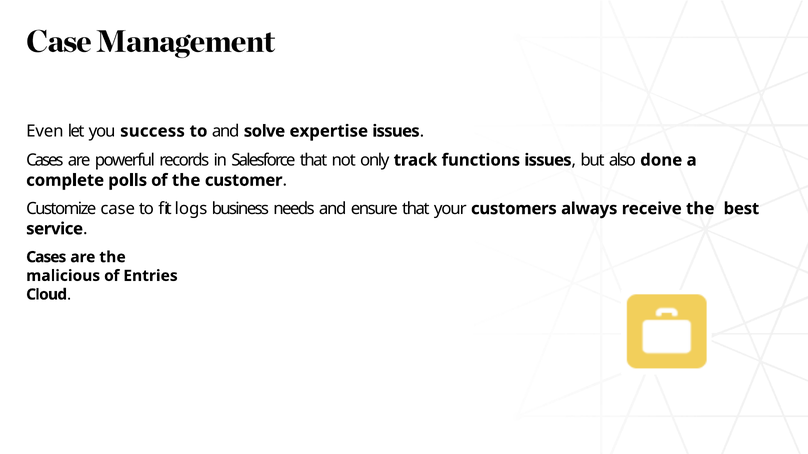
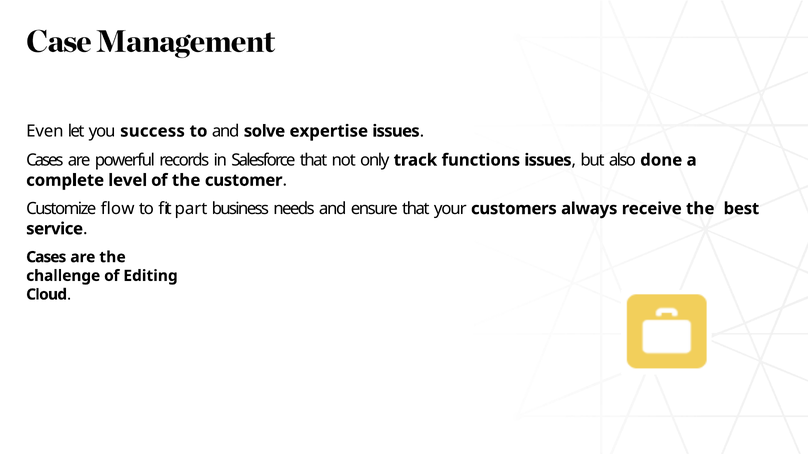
polls: polls -> level (128, 180)
case: case -> flow (118, 209)
logs: logs -> part (191, 209)
malicious: malicious -> challenge (63, 276)
Entries: Entries -> Editing (151, 276)
